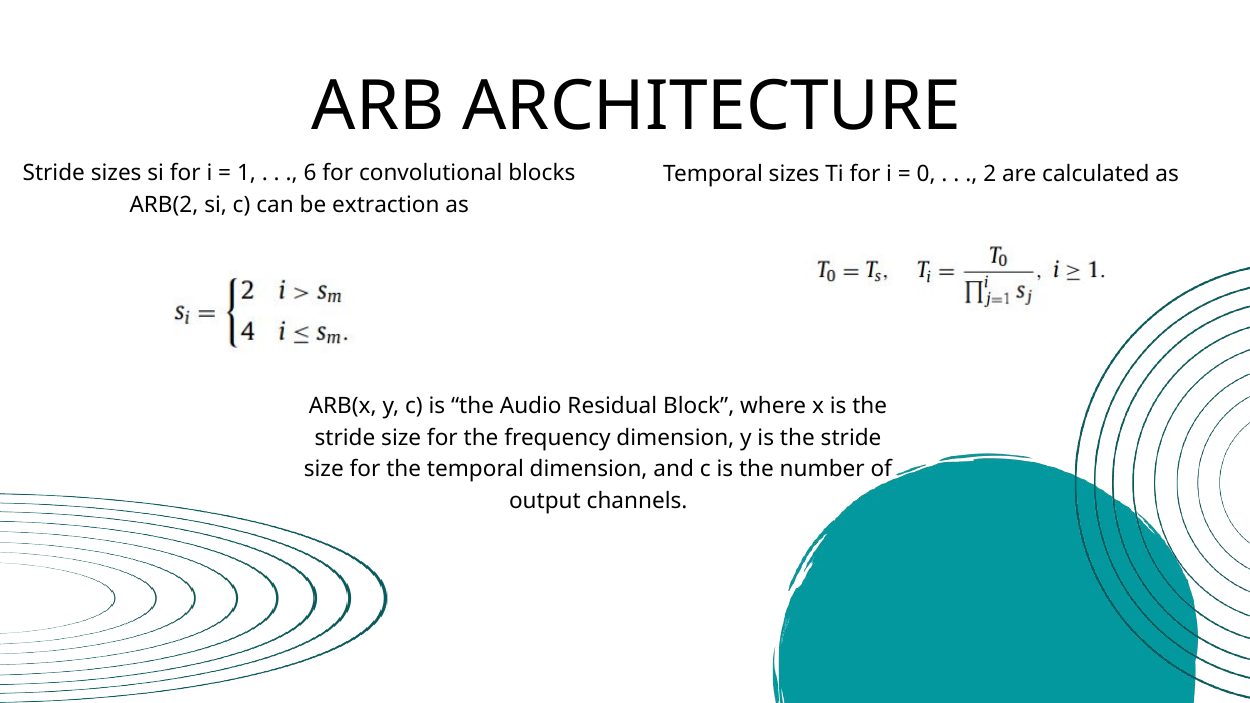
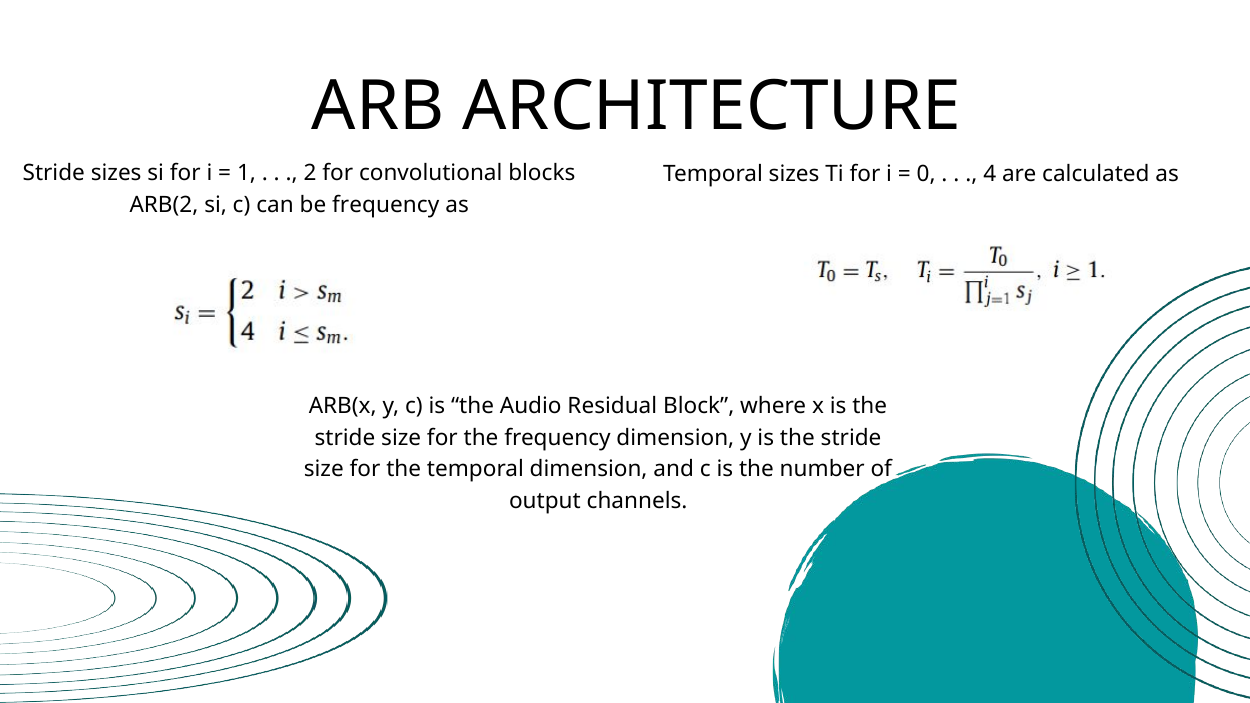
6: 6 -> 2 (310, 173)
2: 2 -> 4 (990, 174)
be extraction: extraction -> frequency (386, 205)
